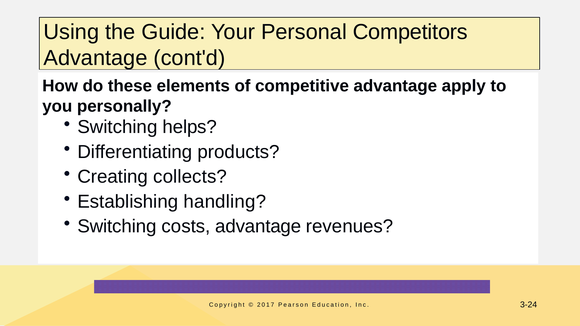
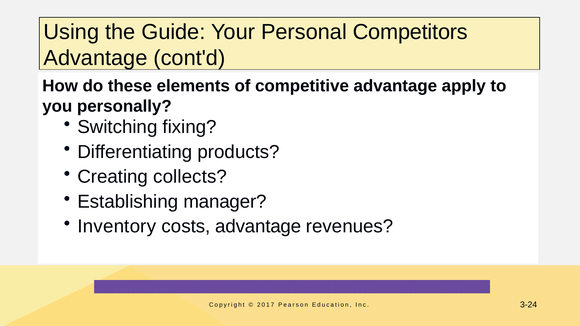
helps: helps -> fixing (190, 127)
handling: handling -> manager (225, 202)
Switching: Switching -> Inventory (117, 227)
